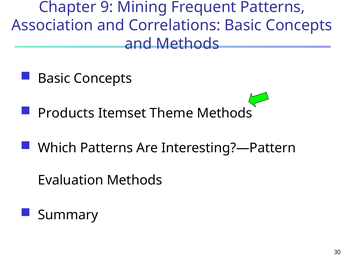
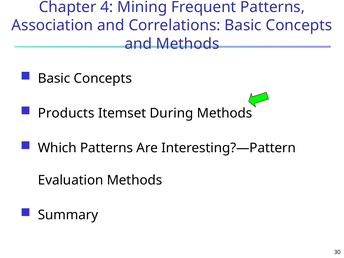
9: 9 -> 4 (107, 7)
Theme: Theme -> During (172, 113)
